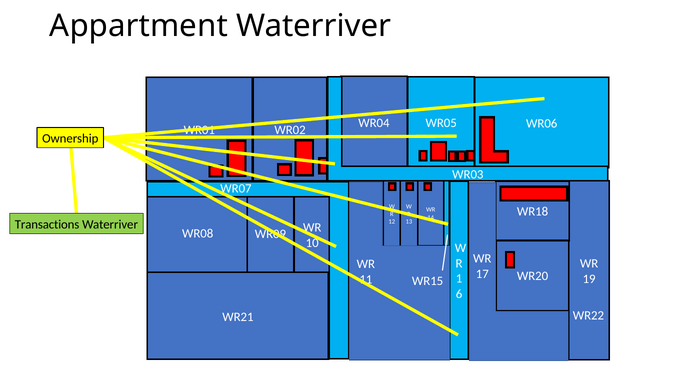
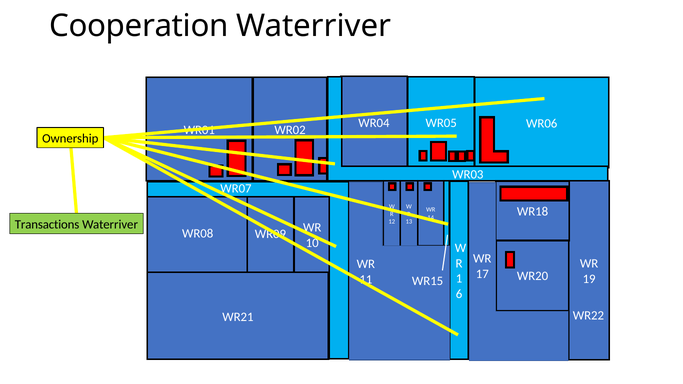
Appartment: Appartment -> Cooperation (139, 26)
